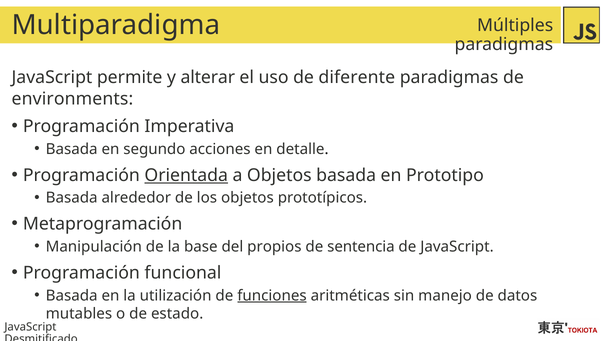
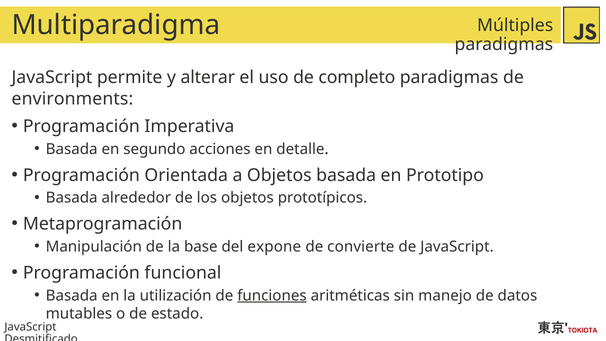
diferente: diferente -> completo (357, 78)
Orientada underline: present -> none (186, 175)
propios: propios -> expone (274, 247)
sentencia: sentencia -> convierte (361, 247)
